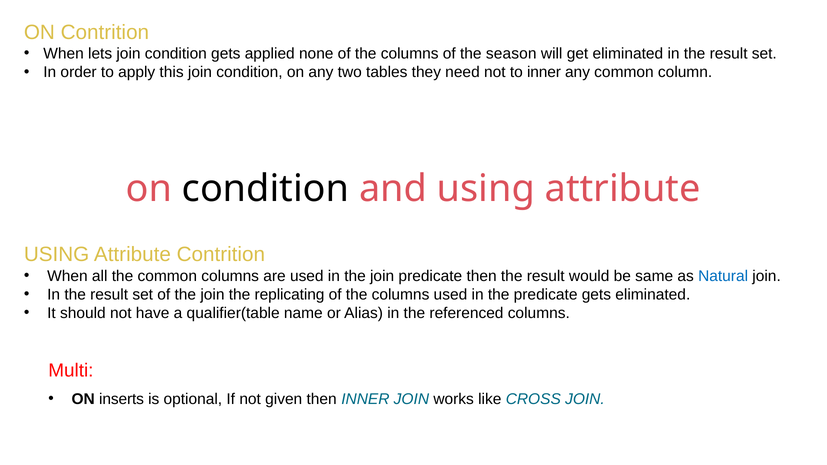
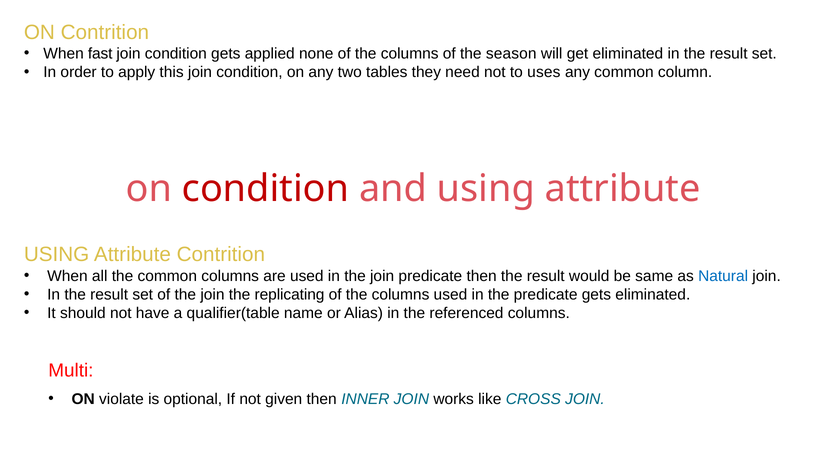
lets: lets -> fast (100, 54)
to inner: inner -> uses (544, 72)
condition colour: black -> red (266, 189)
inserts: inserts -> violate (121, 399)
